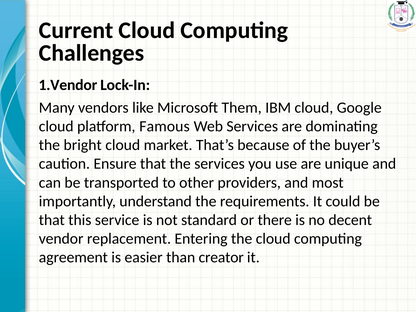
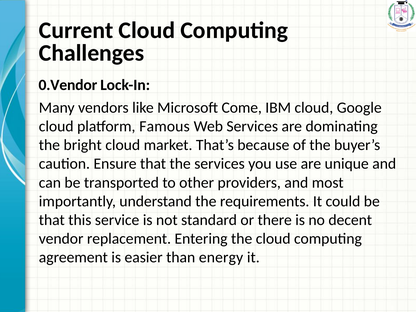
1.Vendor: 1.Vendor -> 0.Vendor (68, 85)
Them: Them -> Come (242, 108)
creator: creator -> energy (221, 257)
